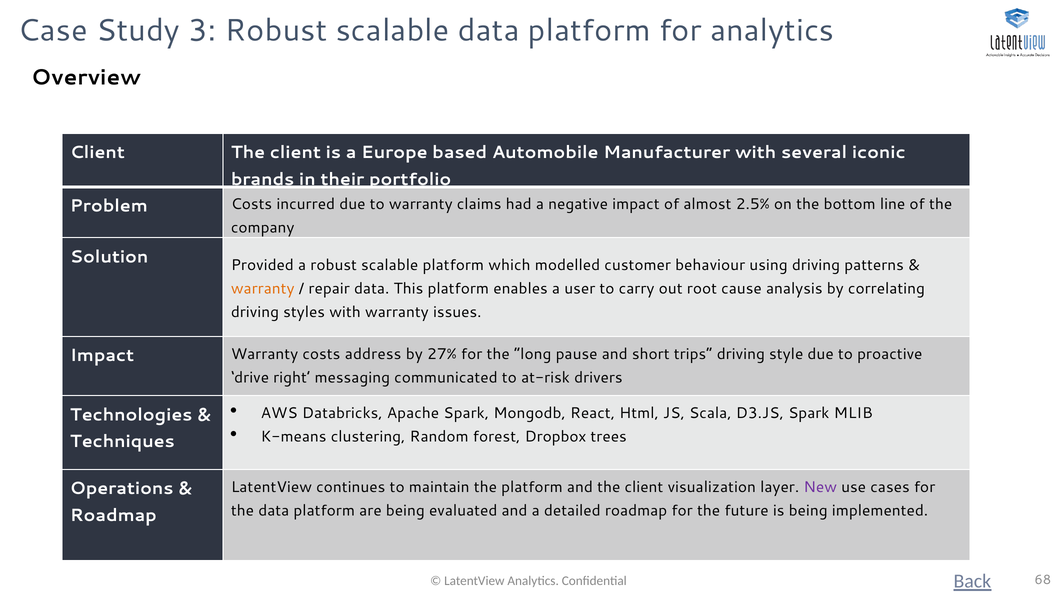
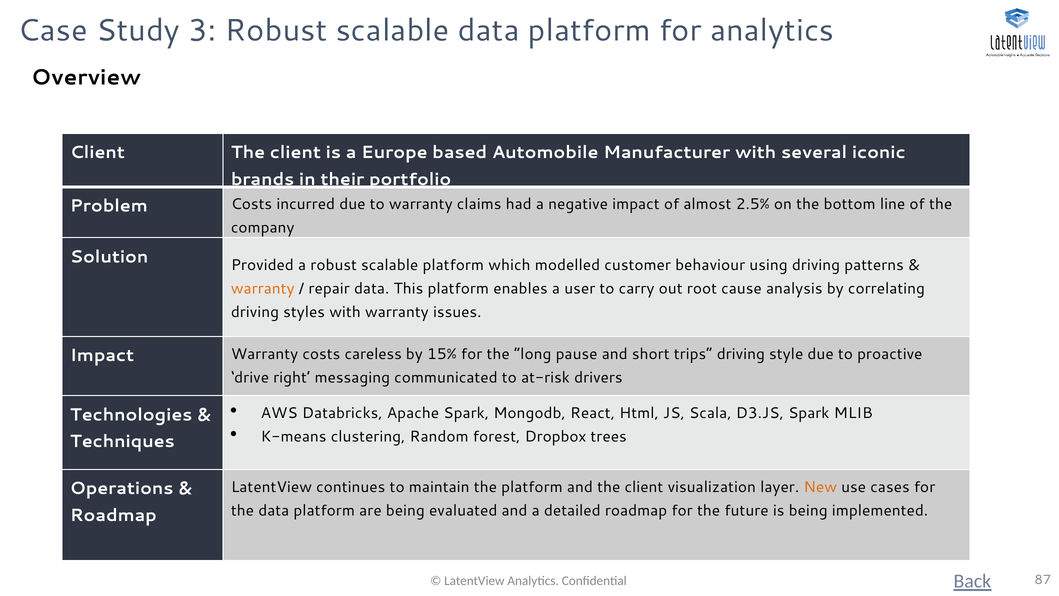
address: address -> careless (373, 354)
27%: 27% -> 15% (442, 354)
New colour: purple -> orange (820, 487)
68: 68 -> 87 (1043, 579)
